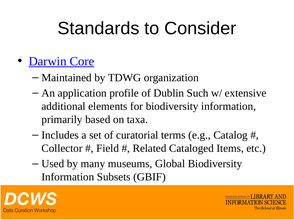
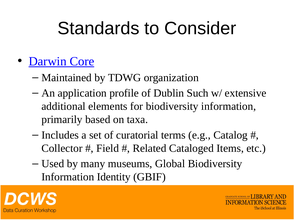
Subsets: Subsets -> Identity (114, 177)
